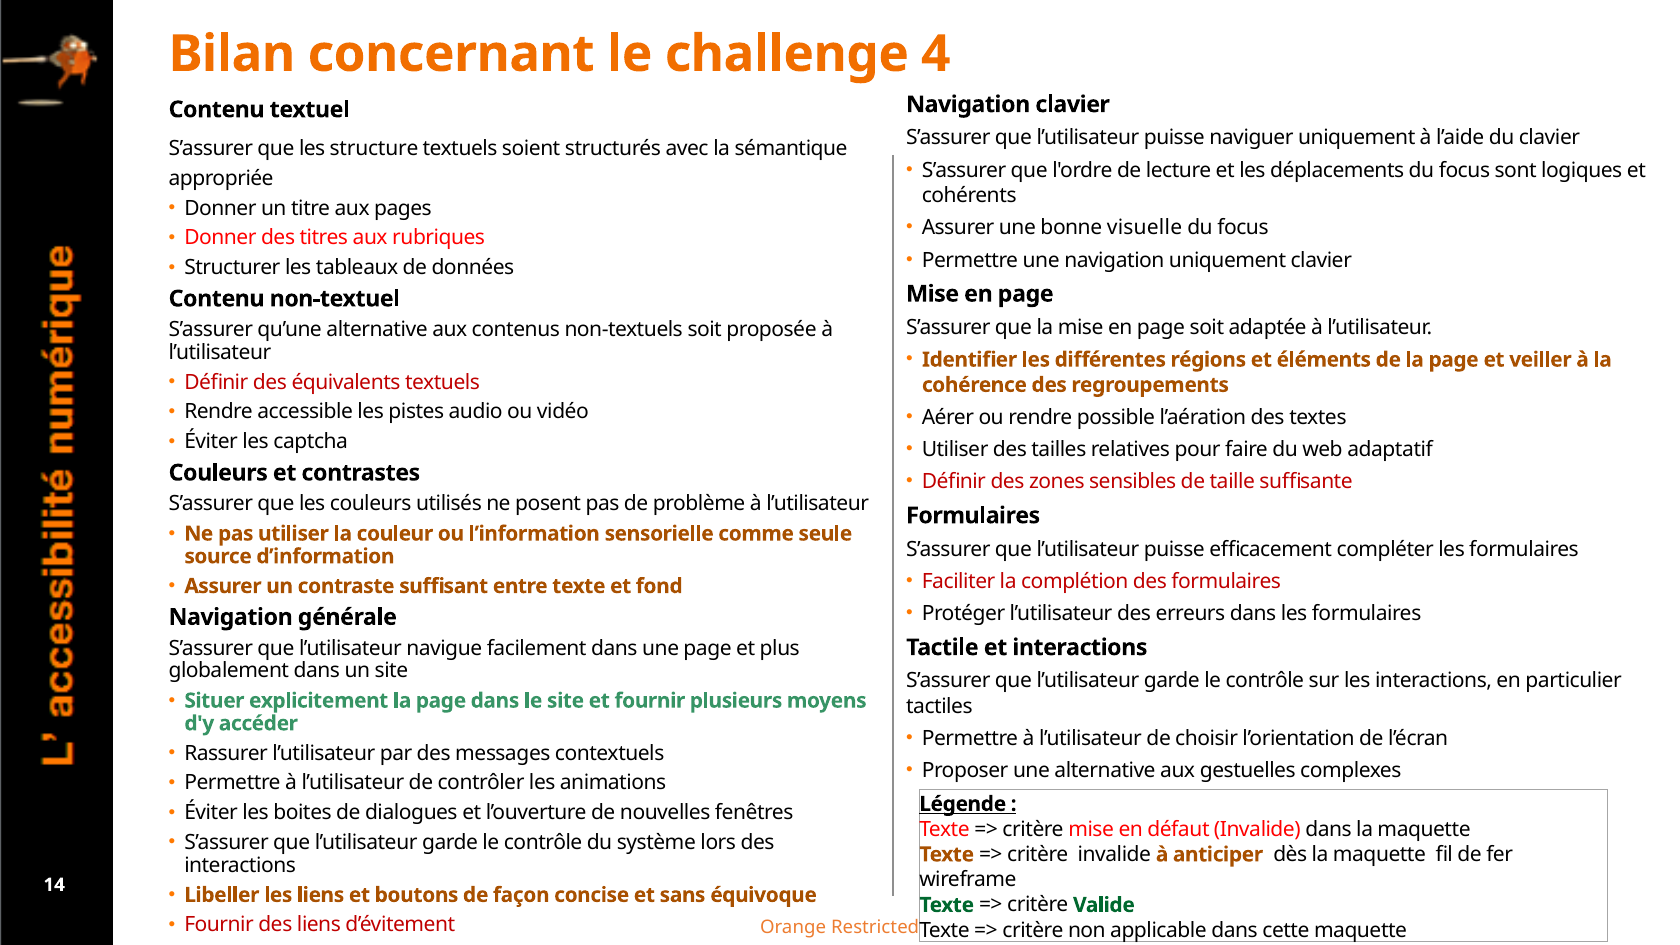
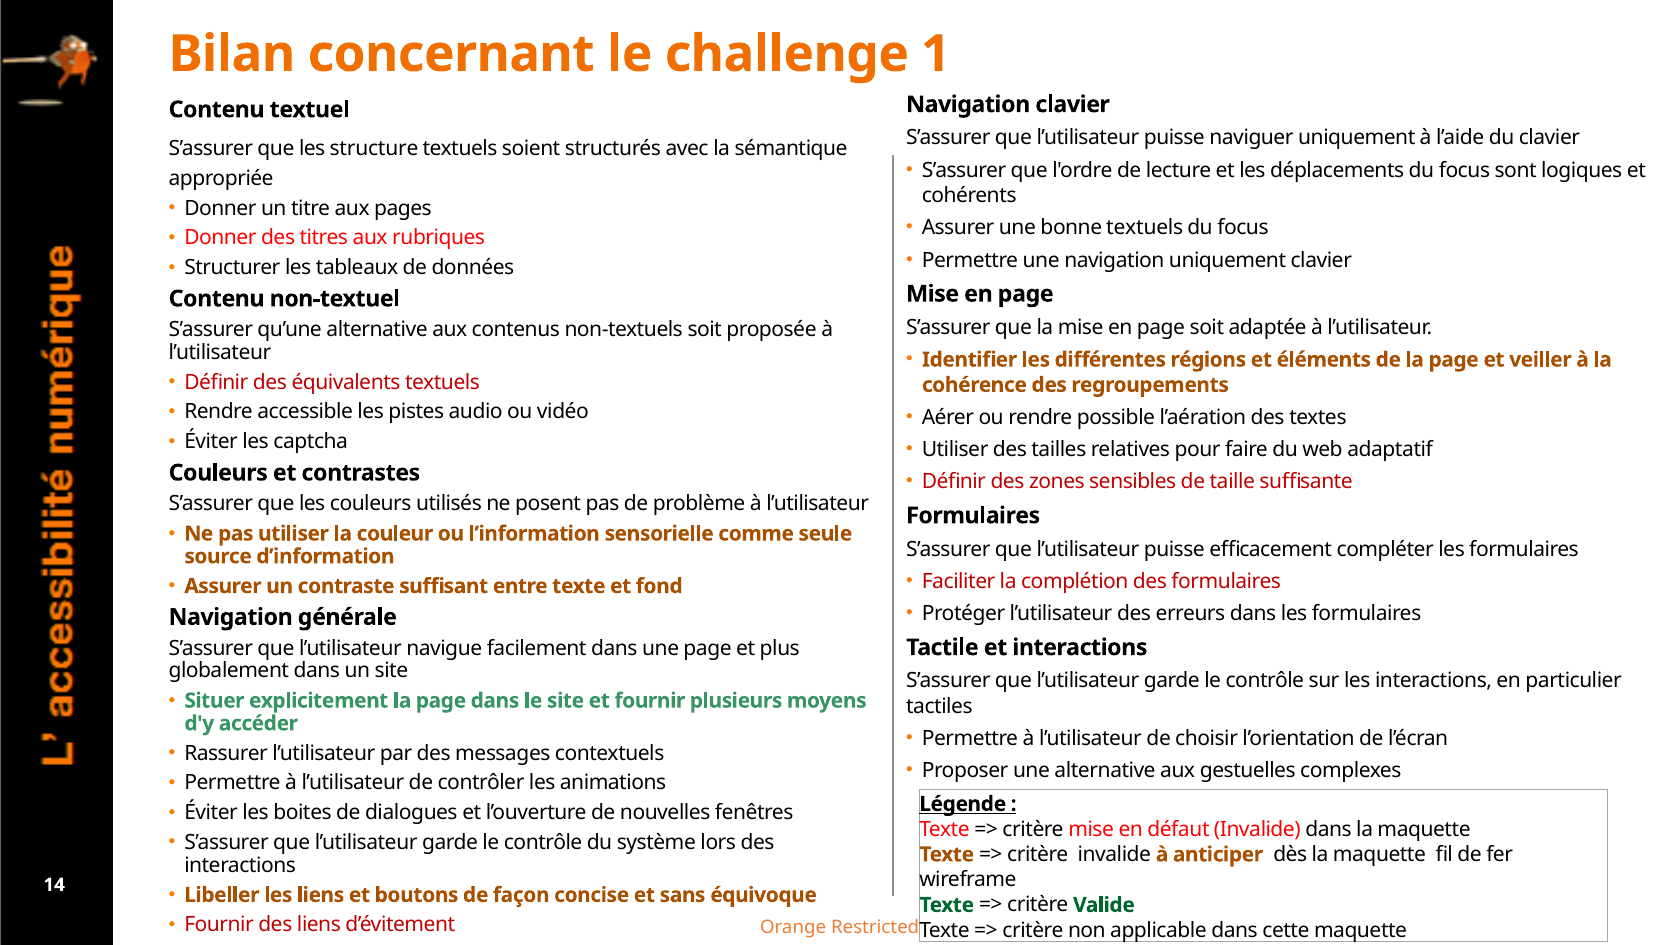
4: 4 -> 1 (936, 54)
bonne visuelle: visuelle -> textuels (1145, 228)
